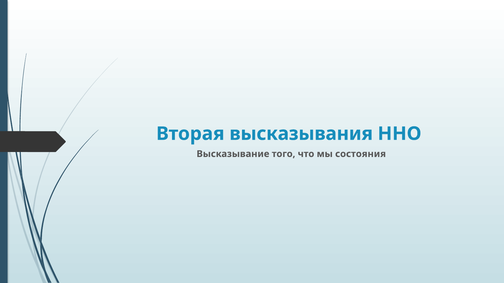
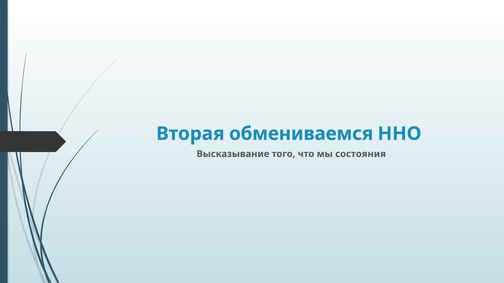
высказывания: высказывания -> обмениваемся (301, 134)
